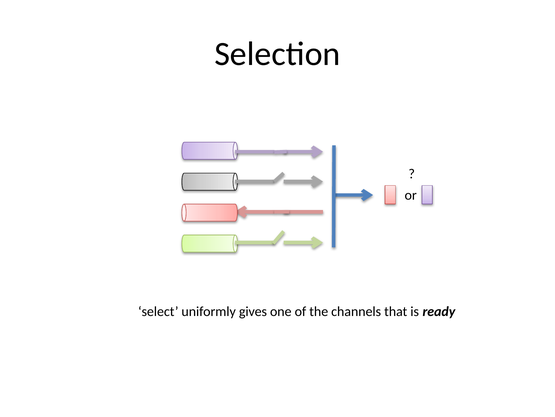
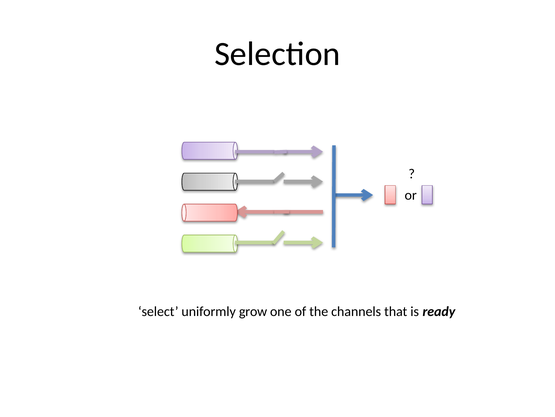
gives: gives -> grow (253, 311)
